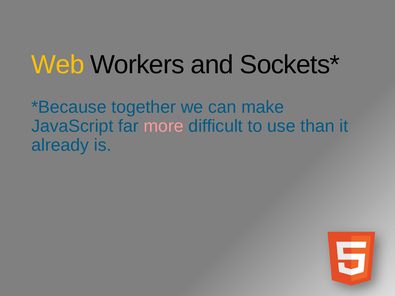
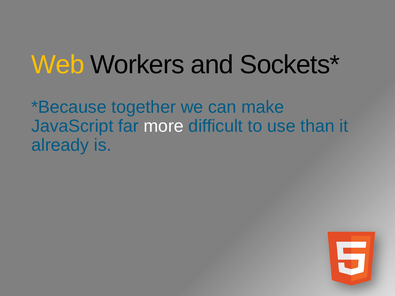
more colour: pink -> white (164, 126)
